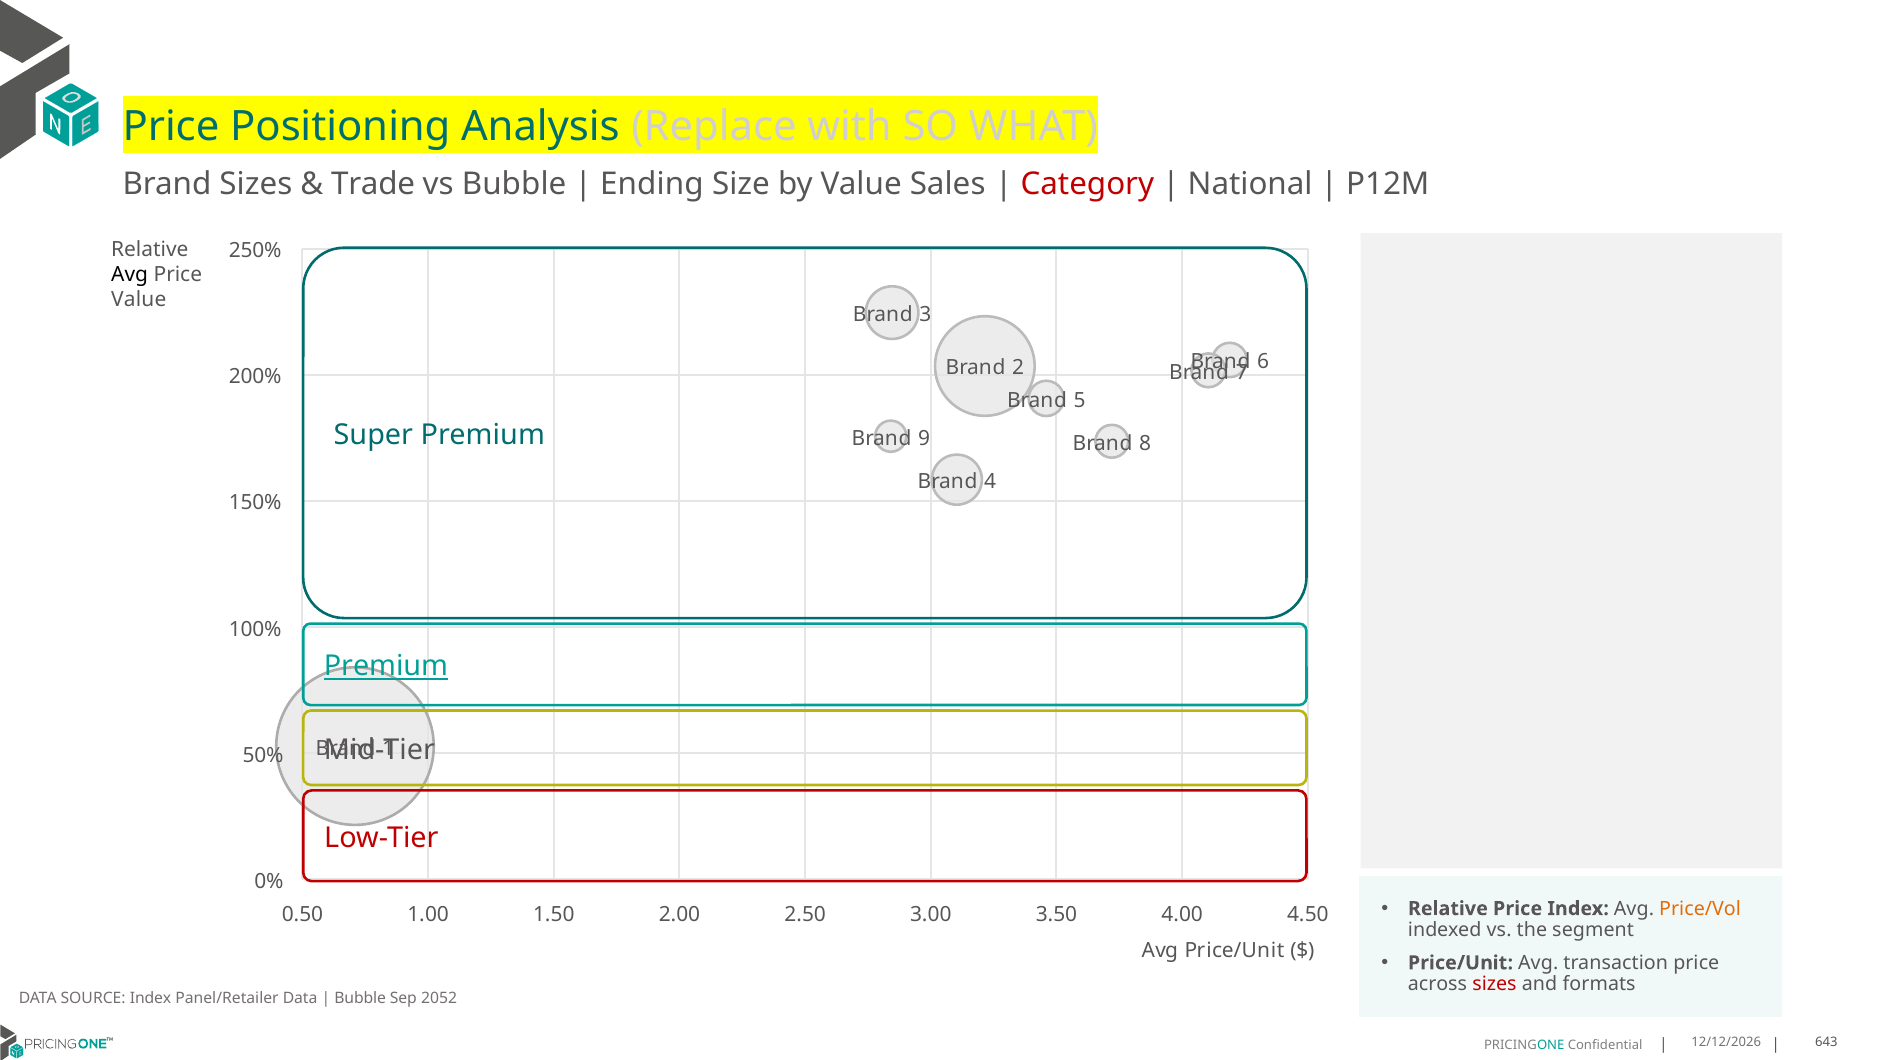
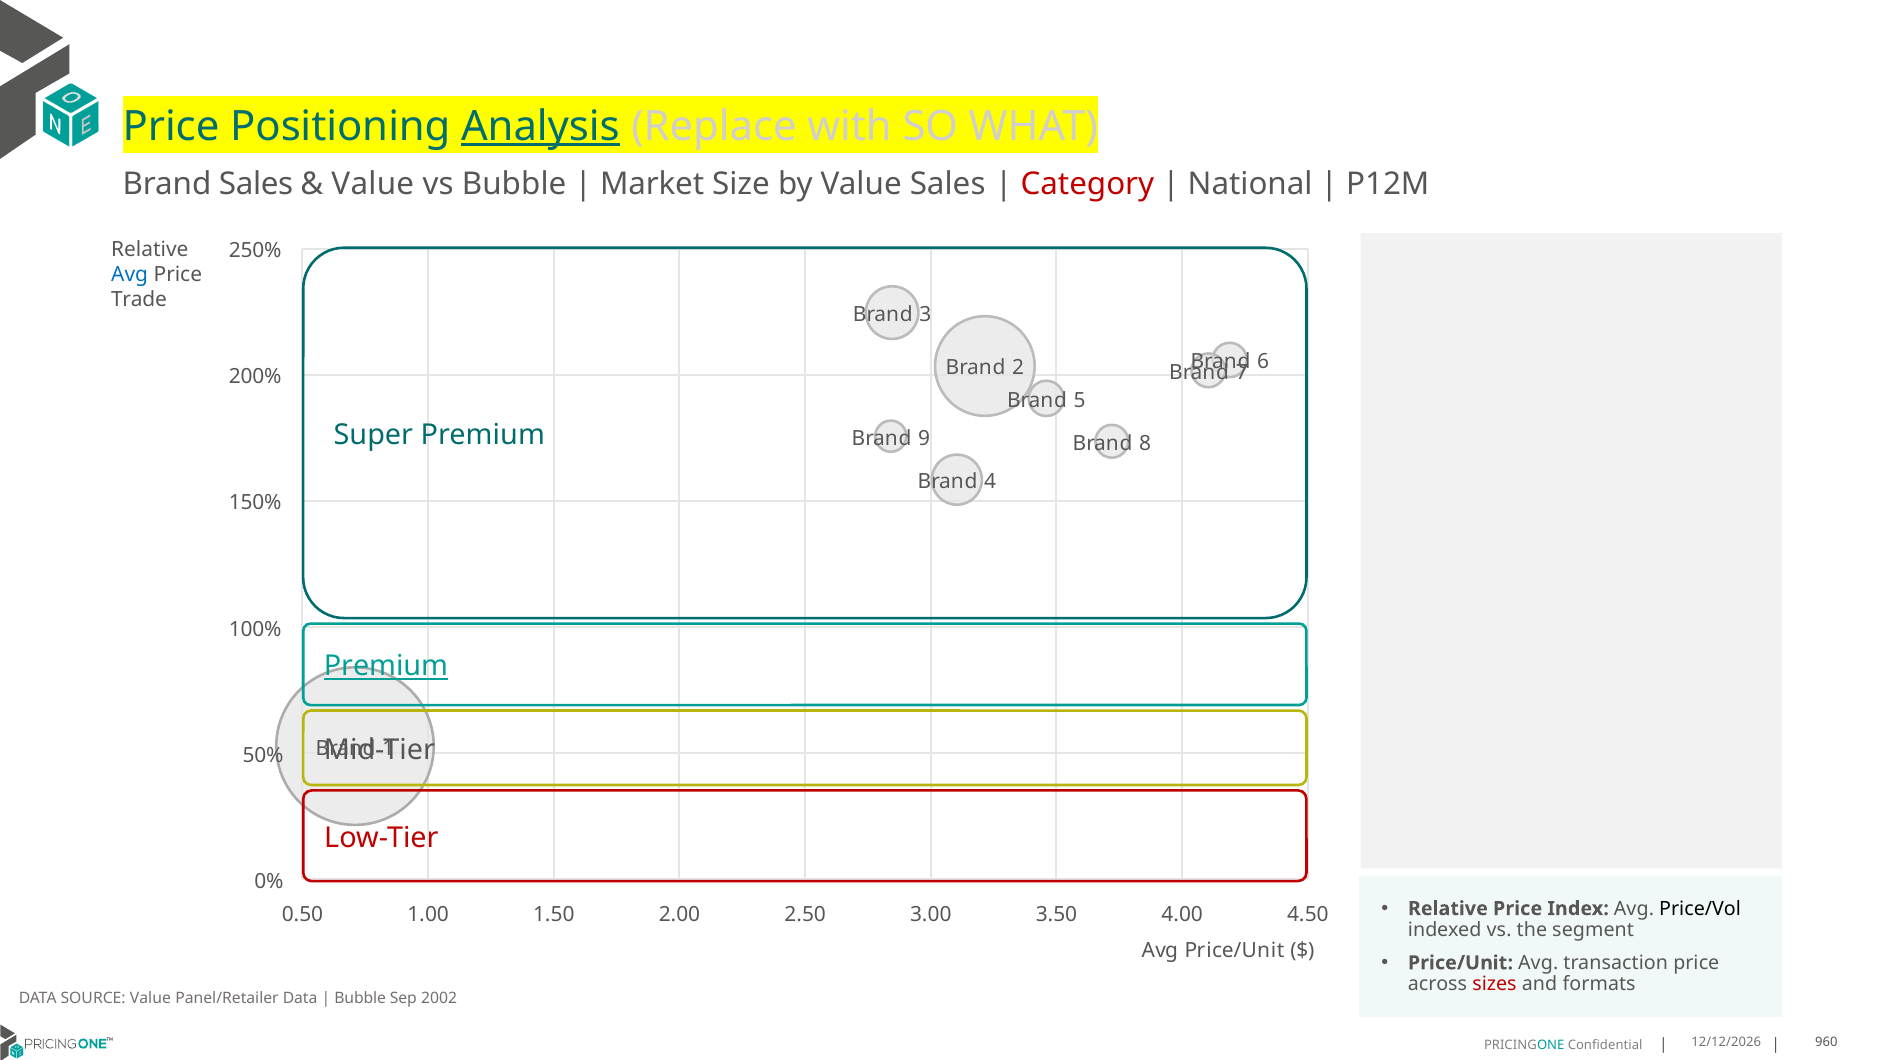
Analysis underline: none -> present (540, 127)
Brand Sizes: Sizes -> Sales (256, 184)
Trade: Trade -> Value (373, 184)
Ending: Ending -> Market (652, 184)
Avg colour: black -> blue (130, 274)
Value: Value -> Trade (139, 299)
Price/Vol colour: orange -> black (1700, 908)
SOURCE Index: Index -> Value (150, 998)
2052: 2052 -> 2002 (439, 998)
643: 643 -> 960 (1826, 1042)
